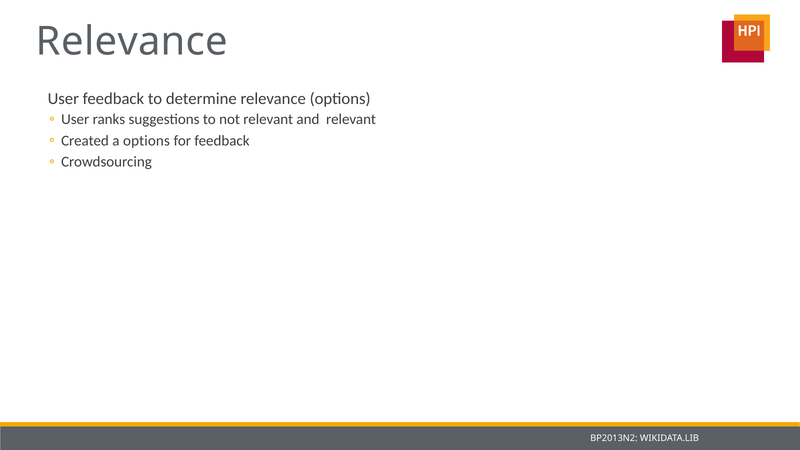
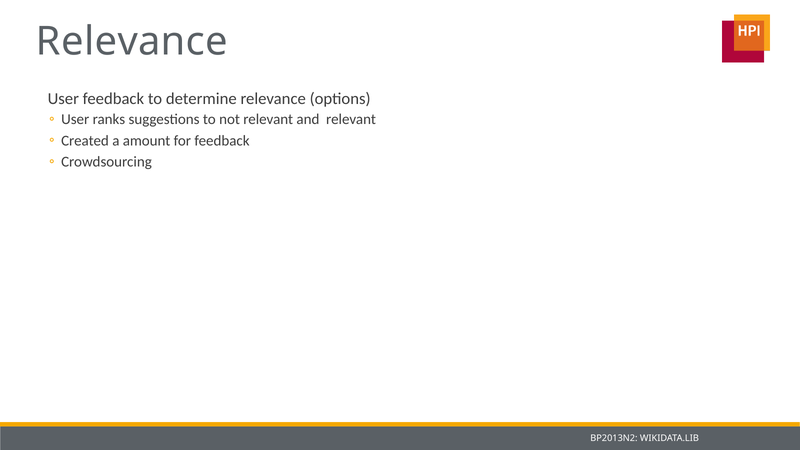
a options: options -> amount (147, 141)
